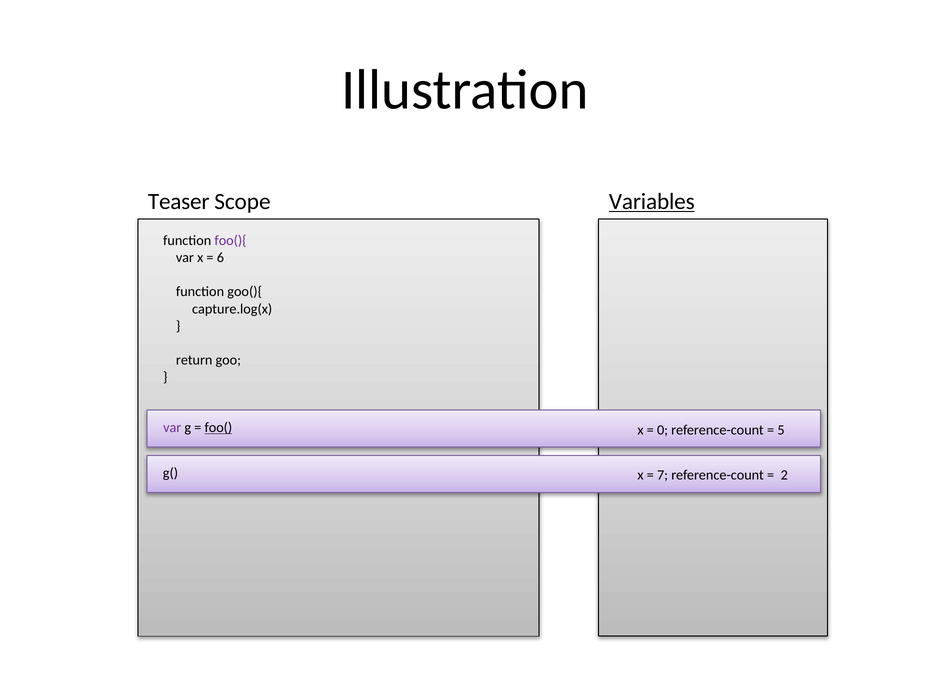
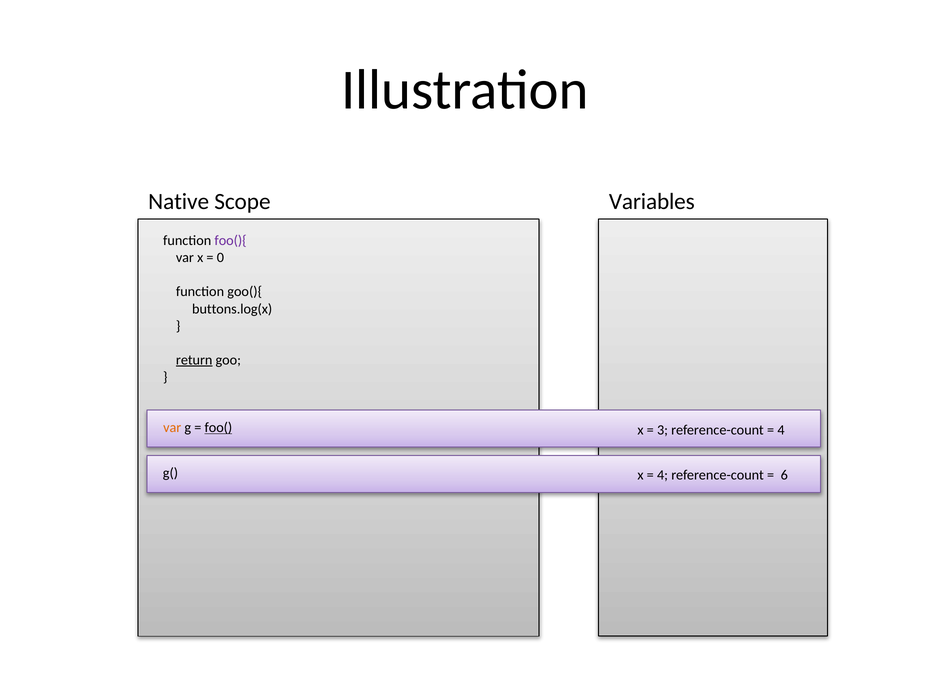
Teaser: Teaser -> Native (179, 202)
Variables underline: present -> none (652, 202)
6: 6 -> 0 (220, 258)
capture.log(x: capture.log(x -> buttons.log(x (232, 309)
return underline: none -> present (194, 360)
var colour: purple -> orange (172, 428)
0: 0 -> 3 (662, 430)
5: 5 -> 4 (781, 430)
7: 7 -> 4 (663, 476)
2: 2 -> 6 (784, 476)
